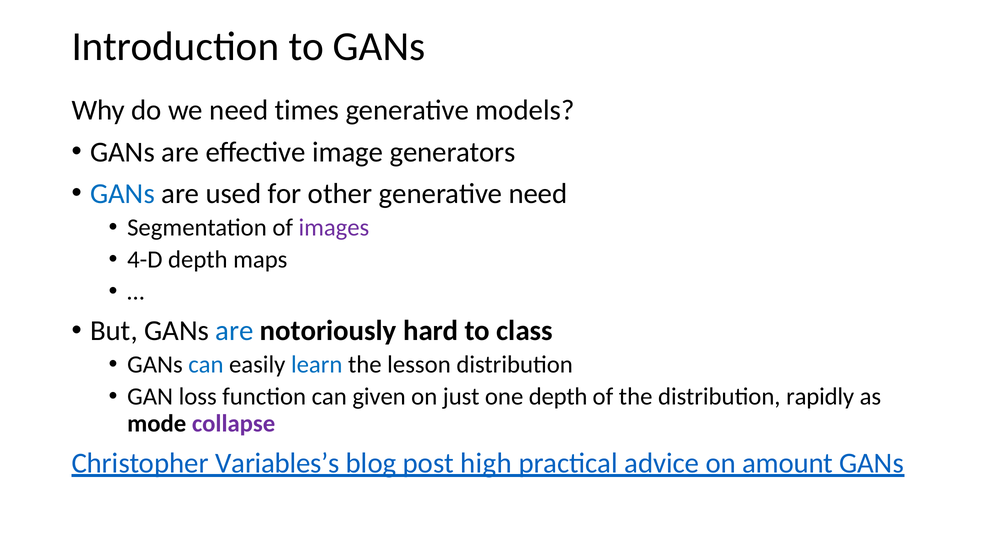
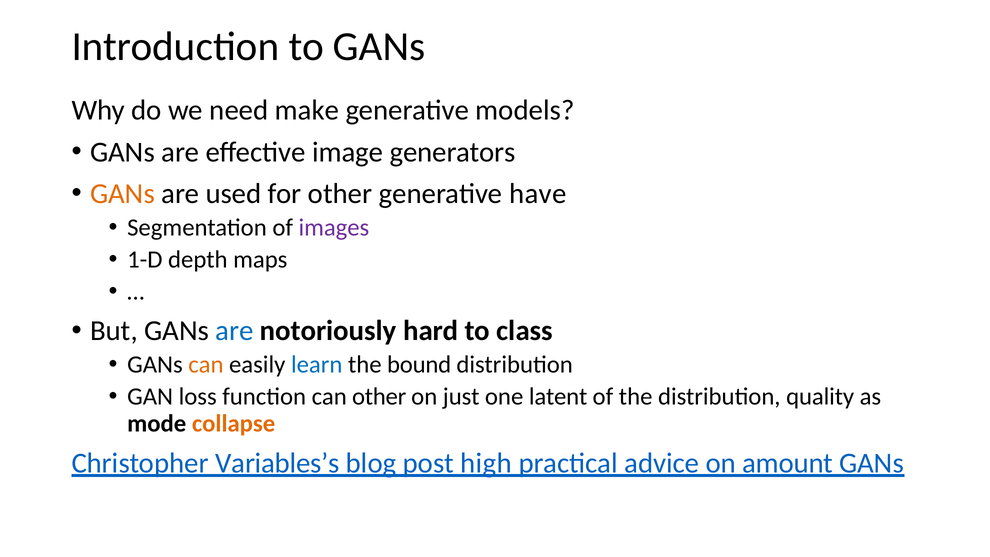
times: times -> make (307, 110)
GANs colour: blue -> orange (122, 193)
generative need: need -> have (538, 193)
4-D: 4-D -> 1-D (145, 259)
can colour: blue -> orange (206, 365)
lesson: lesson -> bound (419, 365)
can given: given -> other (379, 397)
one depth: depth -> latent (558, 397)
rapidly: rapidly -> quality (820, 397)
collapse colour: purple -> orange (234, 423)
